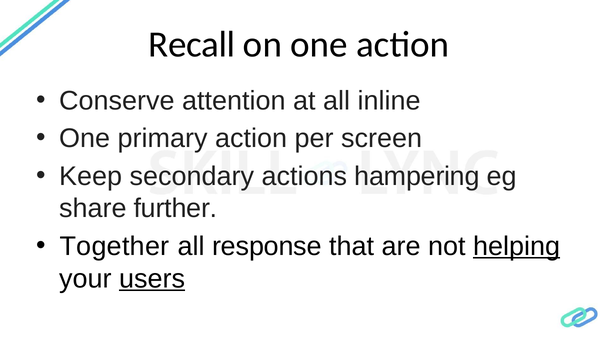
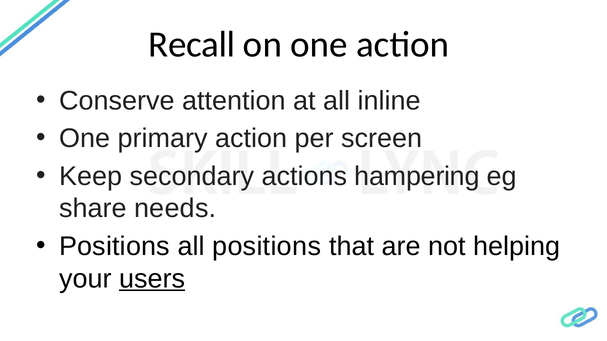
further: further -> needs (175, 209)
Together: Together -> Positions (115, 247)
all response: response -> positions (267, 247)
helping underline: present -> none (517, 247)
